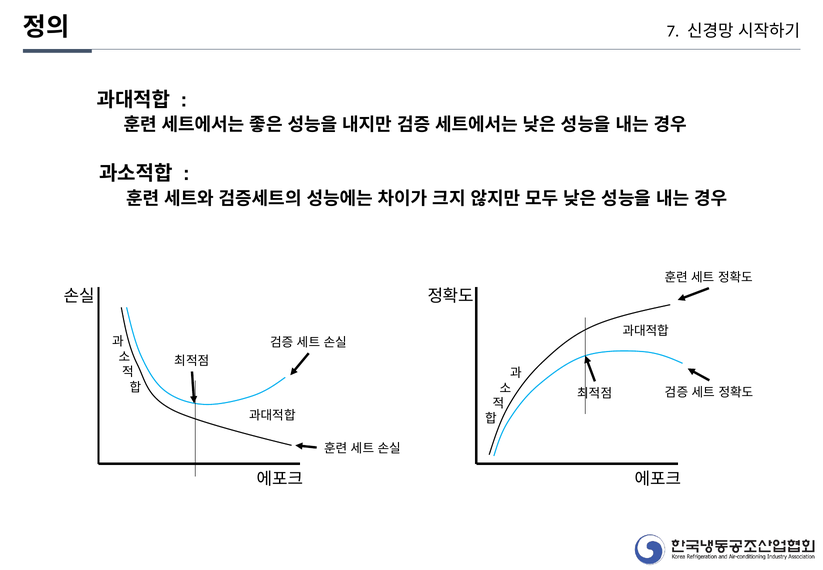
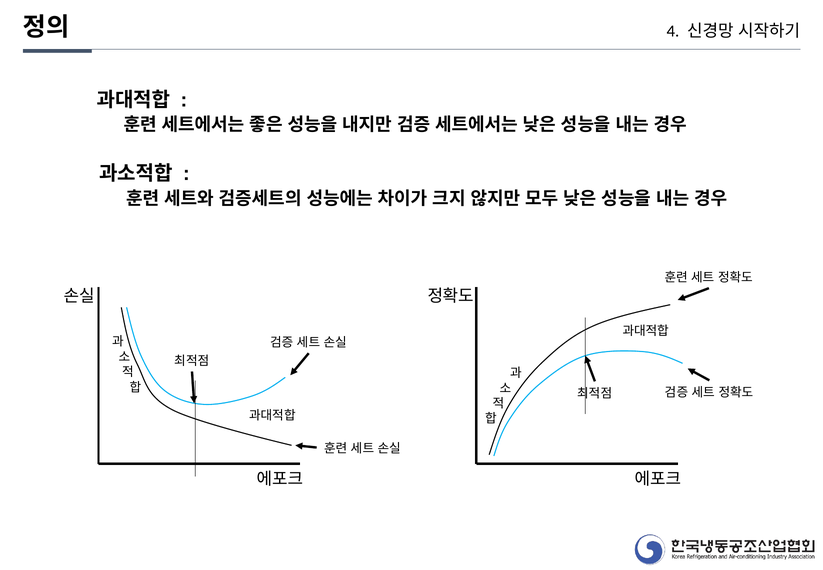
7: 7 -> 4 (673, 31)
